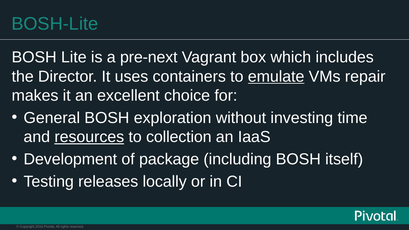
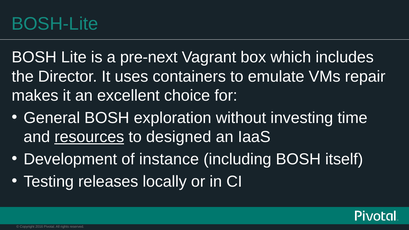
emulate underline: present -> none (276, 77)
collection: collection -> designed (179, 137)
package: package -> instance (169, 159)
